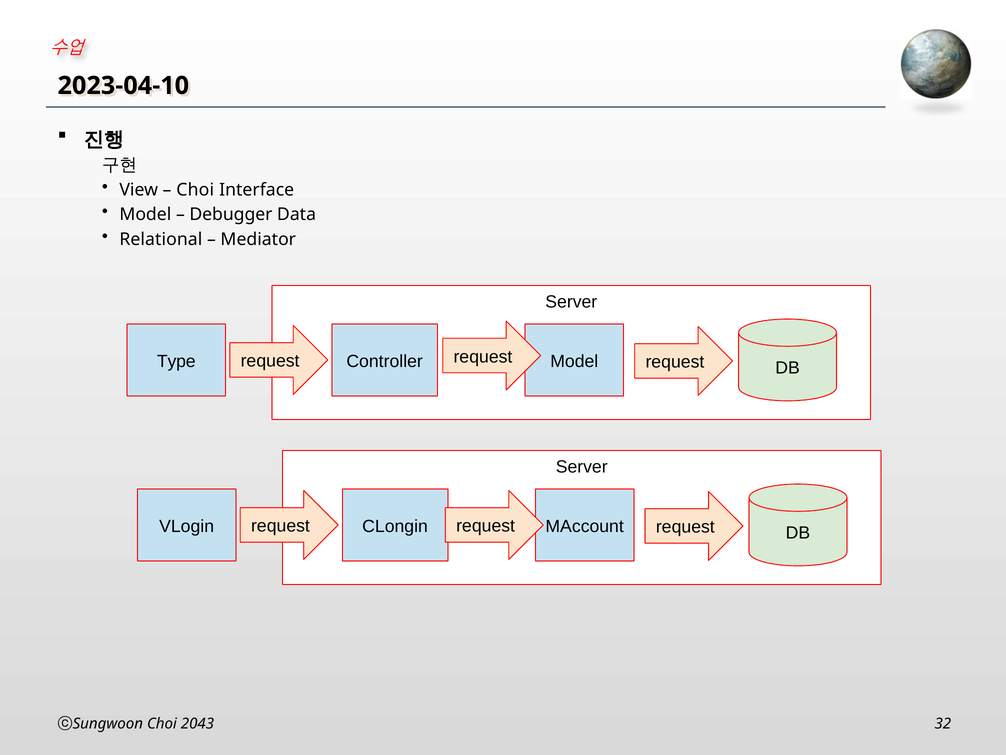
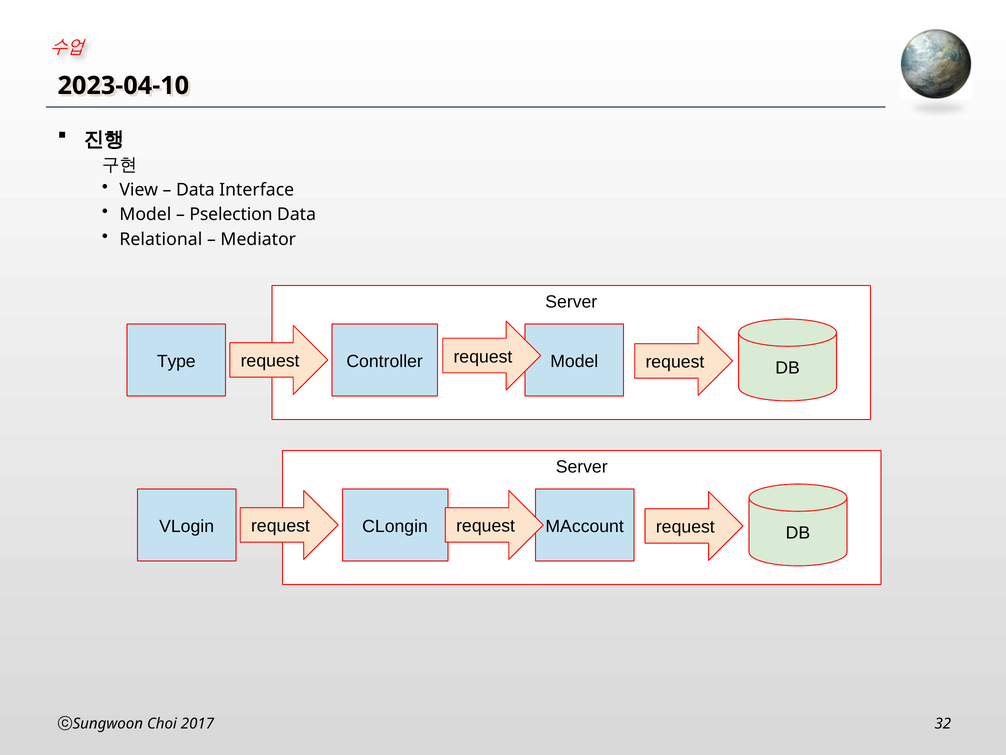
Choi: Choi -> Data (195, 190)
Debugger: Debugger -> Pselection (231, 215)
2043: 2043 -> 2017 (197, 724)
